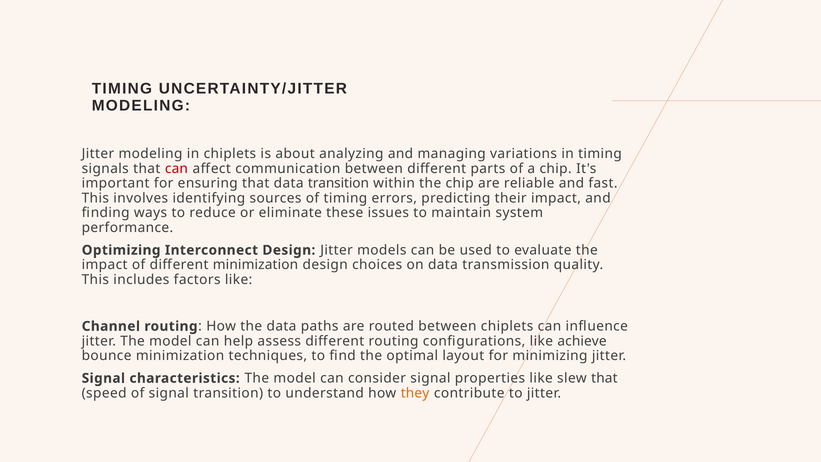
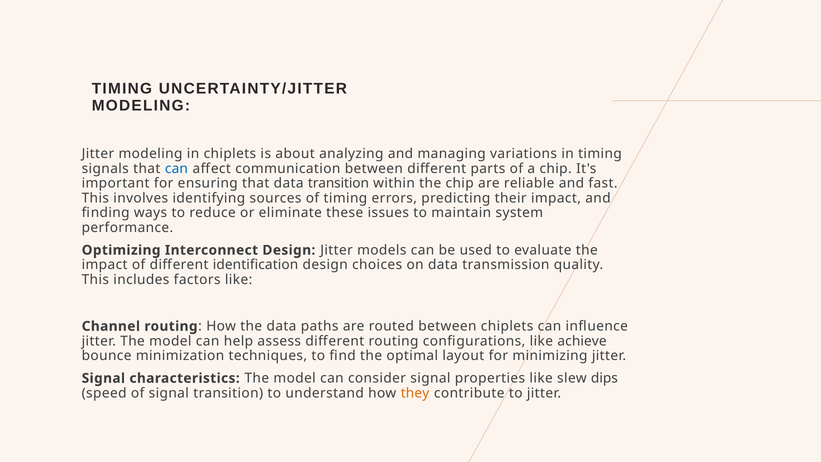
can colour: red -> blue (176, 169)
different minimization: minimization -> identification (256, 265)
slew that: that -> dips (604, 378)
